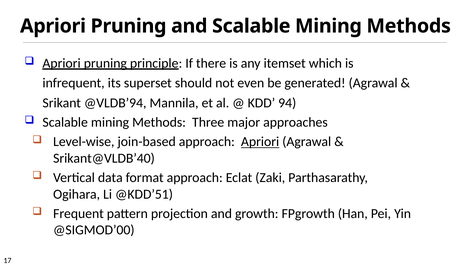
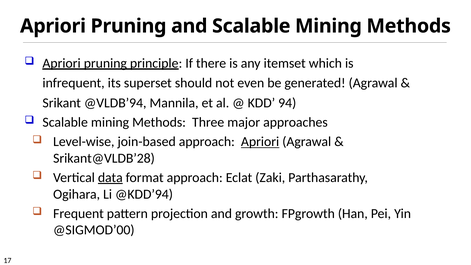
Srikant@VLDB’40: Srikant@VLDB’40 -> Srikant@VLDB’28 (104, 158)
data underline: none -> present (110, 178)
@KDD’51: @KDD’51 -> @KDD’94 (144, 194)
